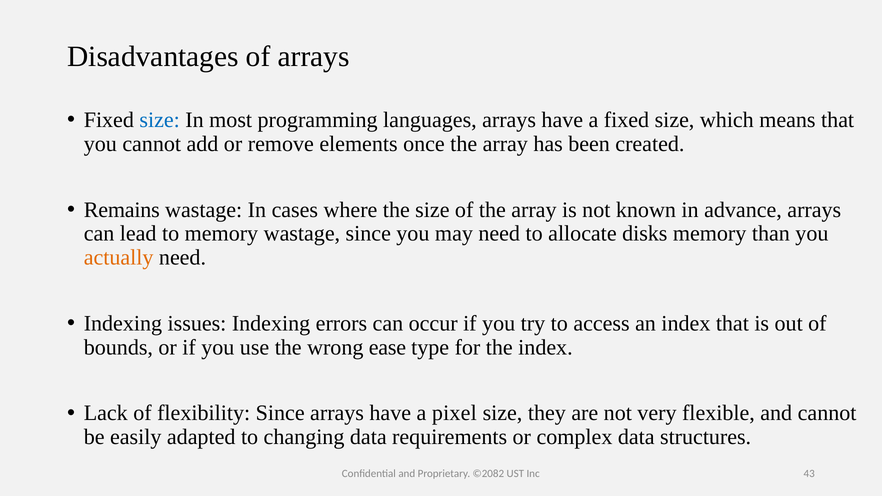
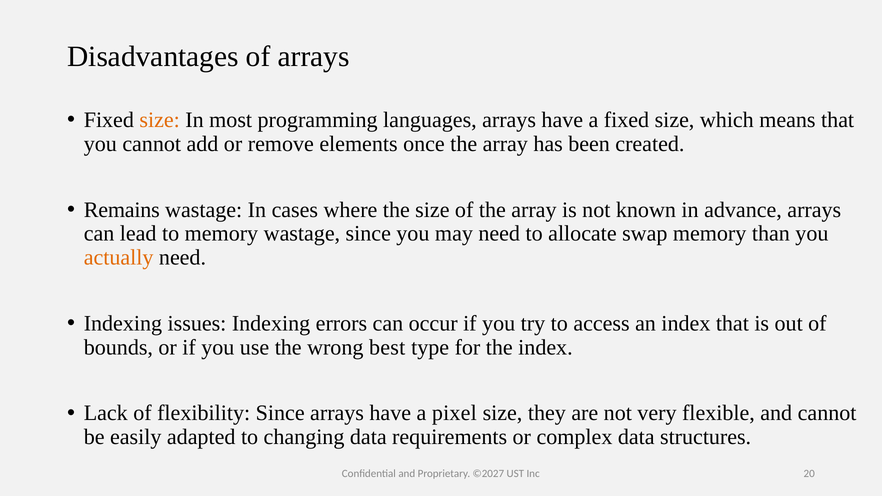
size colour: blue -> orange (160, 120)
disks: disks -> swap (645, 234)
ease: ease -> best (387, 347)
©2082: ©2082 -> ©2027 (488, 474)
43: 43 -> 20 (809, 474)
